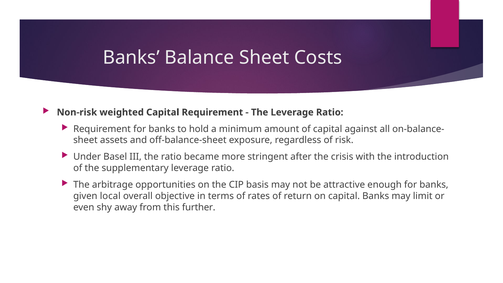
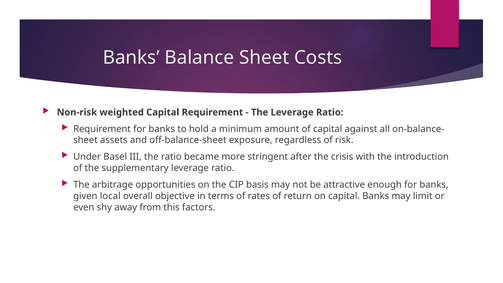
further: further -> factors (199, 207)
